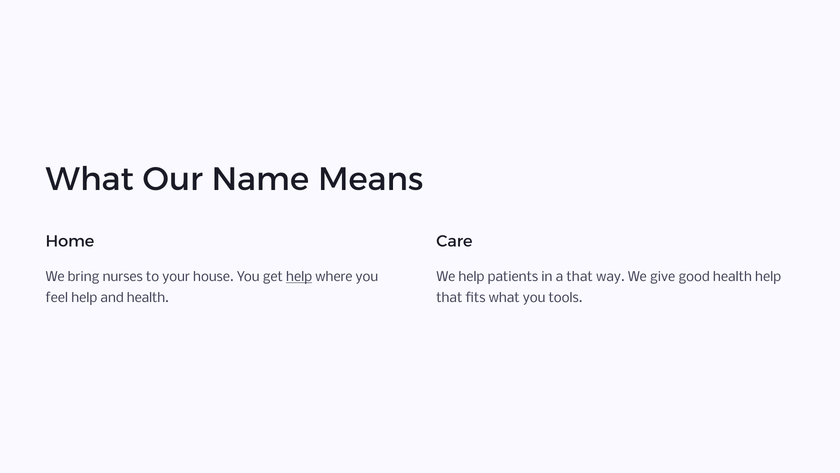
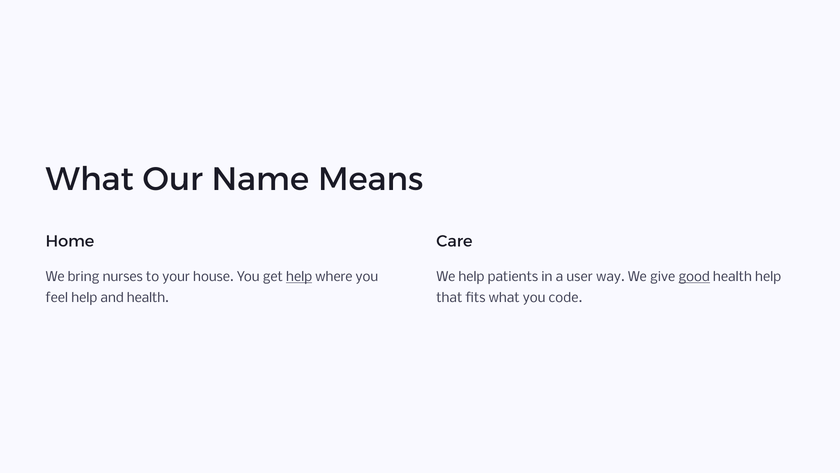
a that: that -> user (580, 277)
good underline: none -> present (694, 277)
tools: tools -> code (565, 298)
